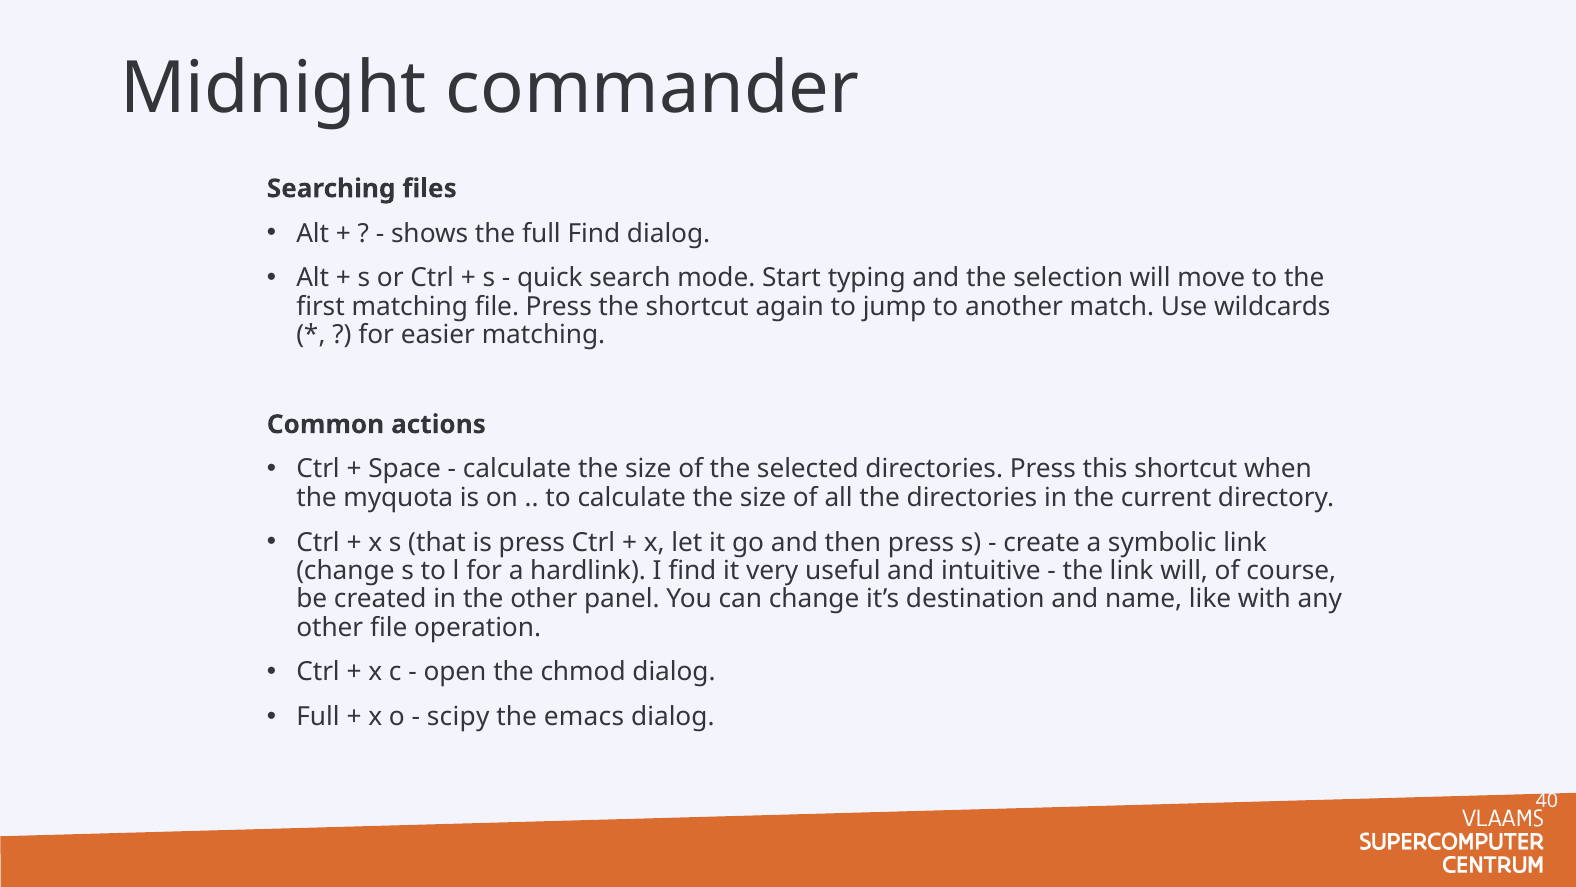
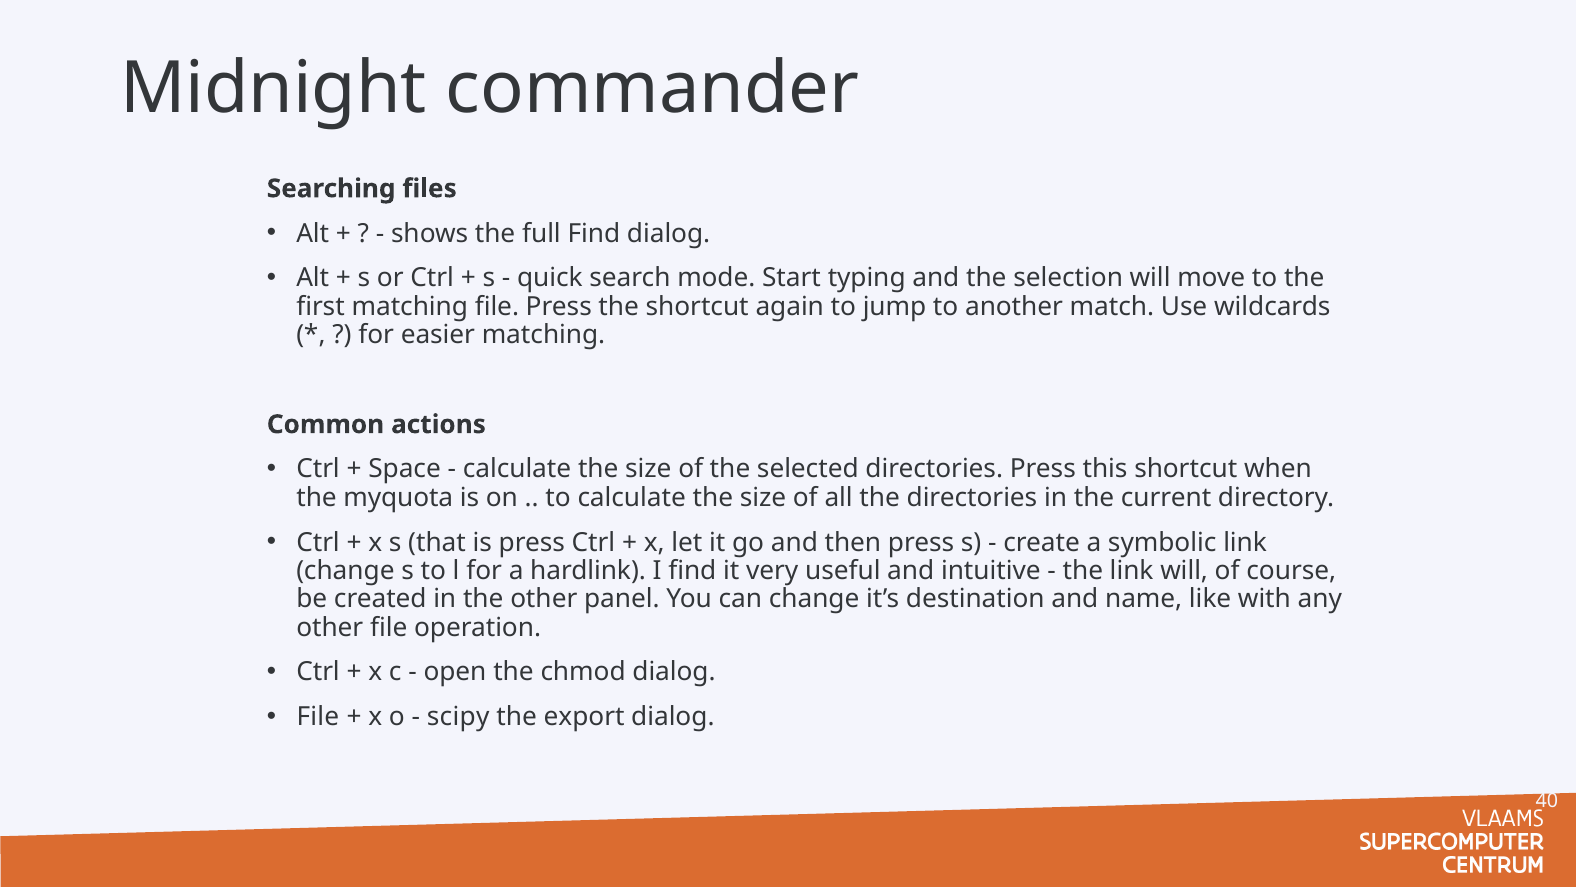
Full: Full -> File (318, 717)
emacs: emacs -> export (584, 717)
